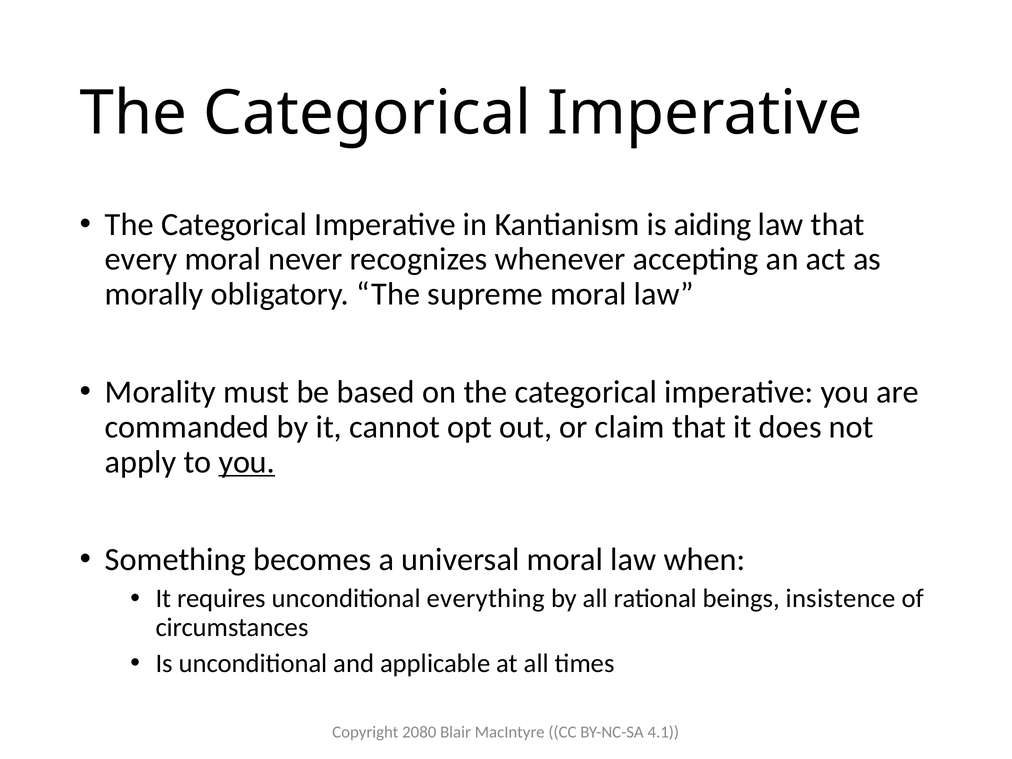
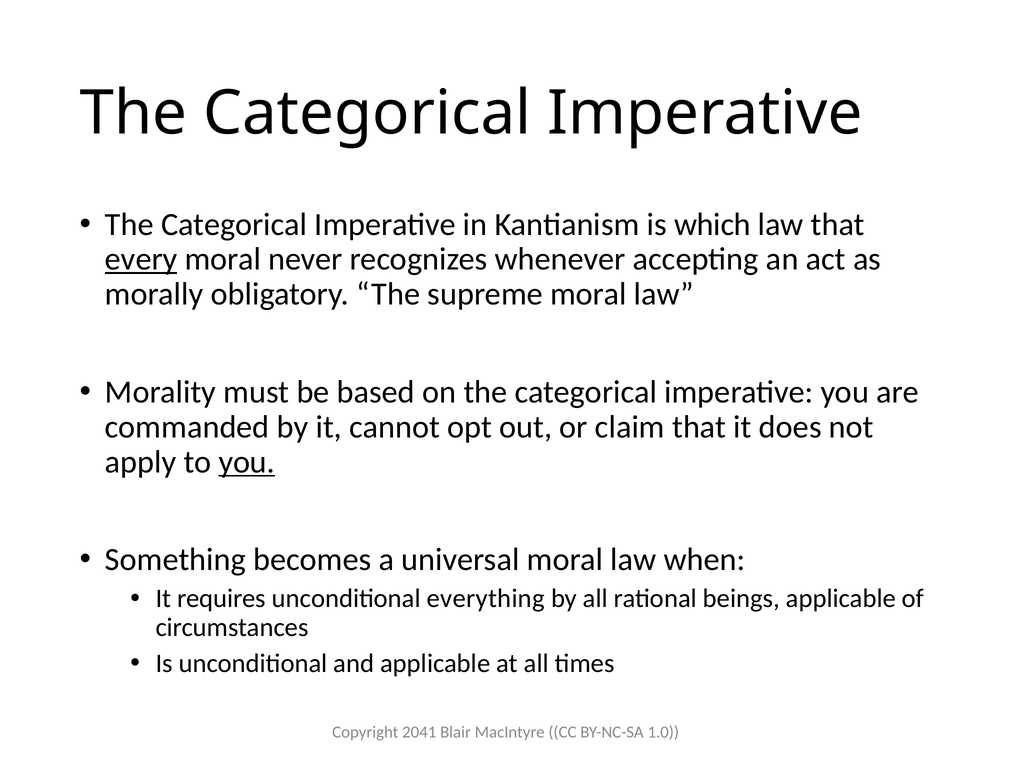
aiding: aiding -> which (712, 224)
every underline: none -> present (141, 259)
beings insistence: insistence -> applicable (841, 599)
2080: 2080 -> 2041 (419, 732)
4.1: 4.1 -> 1.0 (663, 732)
